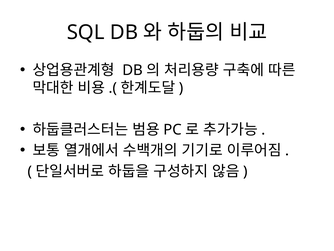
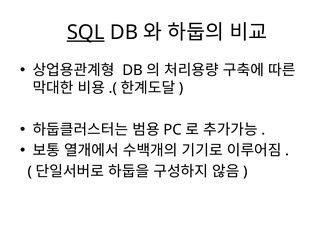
SQL underline: none -> present (86, 32)
